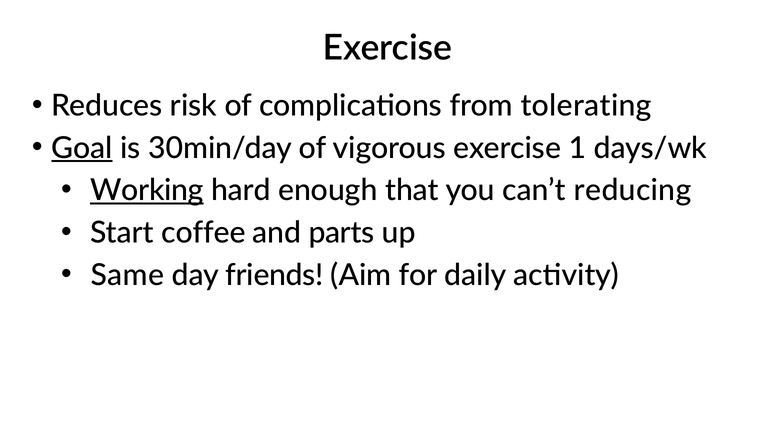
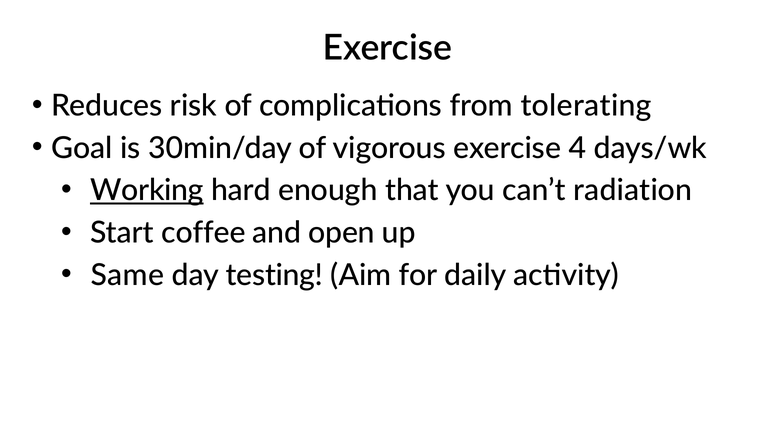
Goal underline: present -> none (82, 148)
1: 1 -> 4 (577, 148)
reducing: reducing -> radiation (633, 190)
parts: parts -> open (342, 233)
friends: friends -> testing (274, 275)
